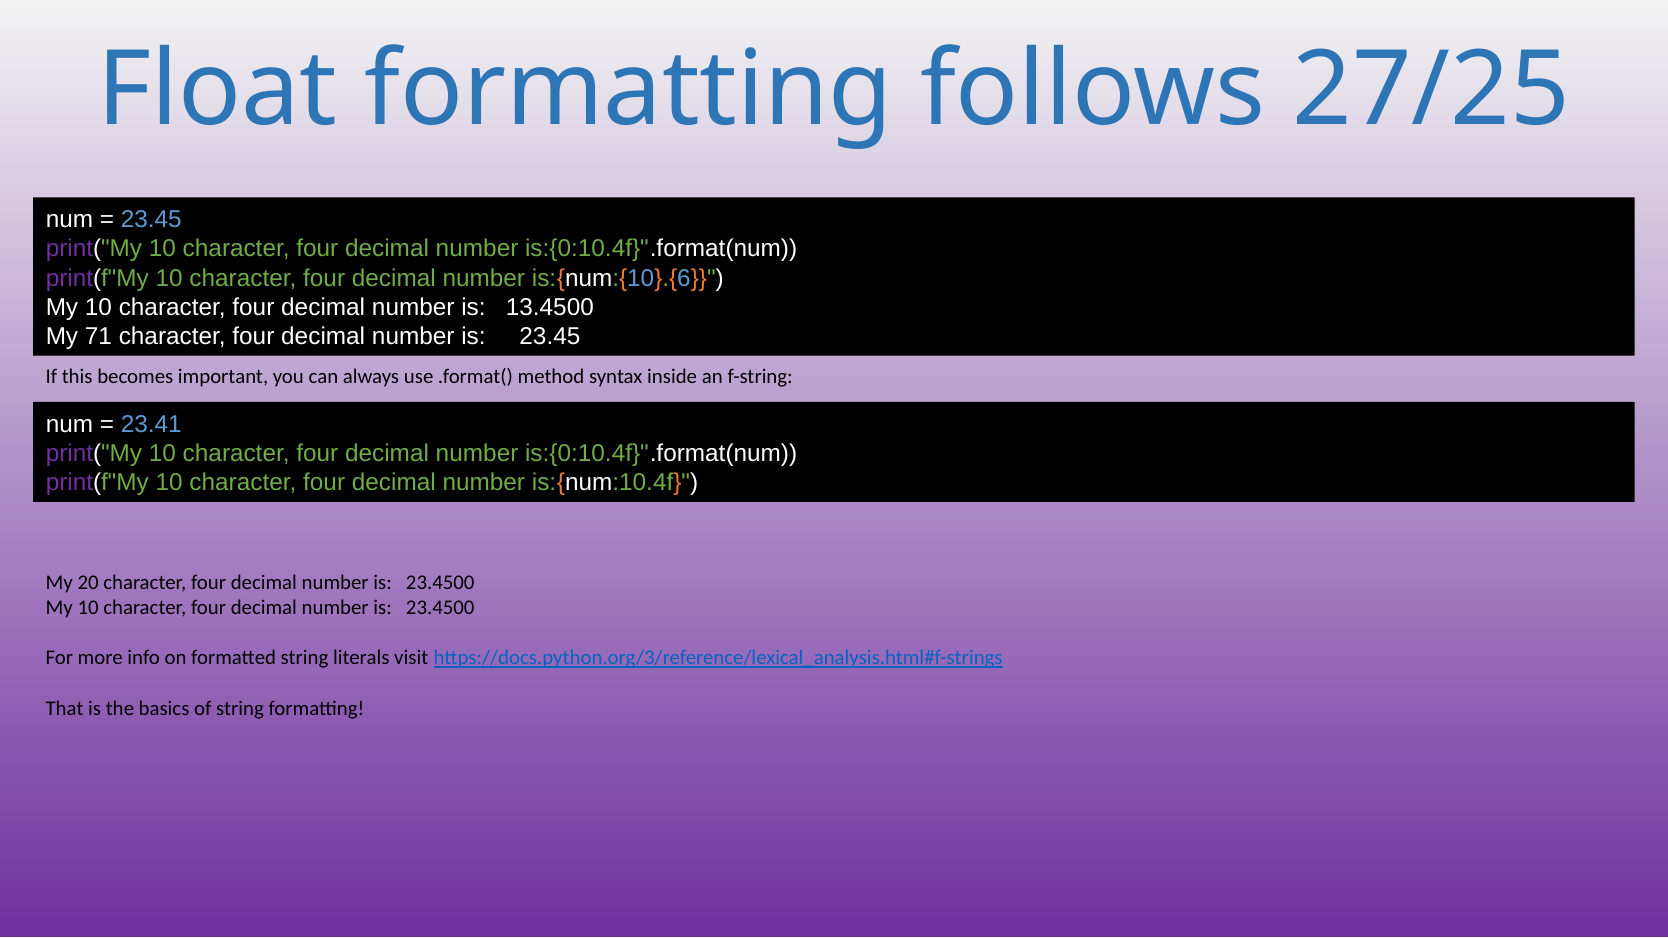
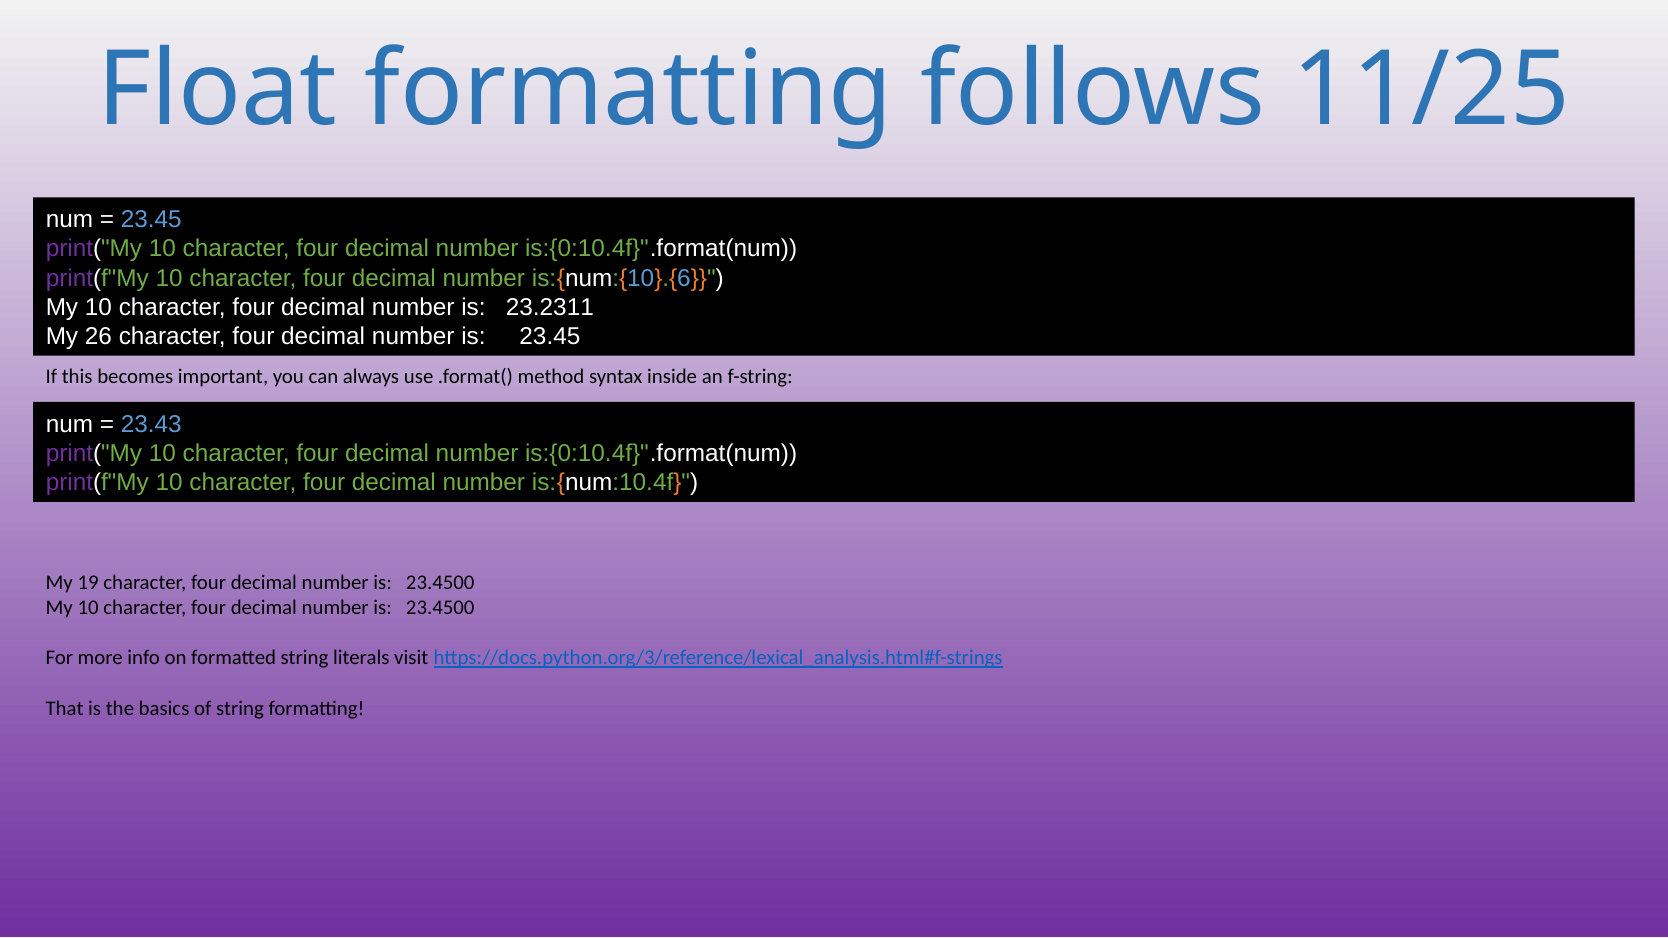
27/25: 27/25 -> 11/25 (1431, 90)
13.4500: 13.4500 -> 23.2311 (550, 307)
71: 71 -> 26 (98, 337)
23.41: 23.41 -> 23.43 (151, 425)
20: 20 -> 19 (88, 583)
